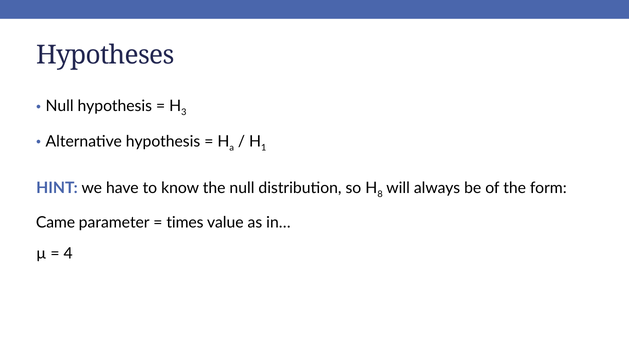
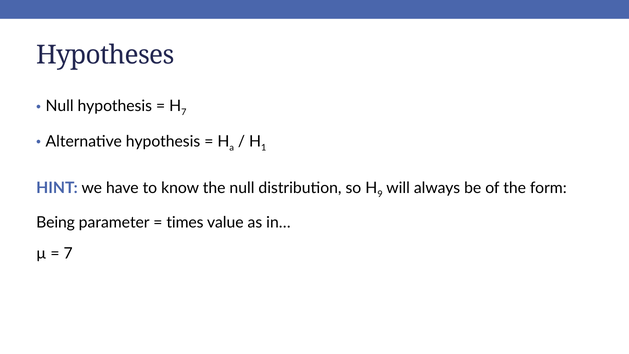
3: 3 -> 7 (184, 112)
8: 8 -> 9 (380, 194)
Came: Came -> Being (56, 222)
4: 4 -> 7 (68, 254)
